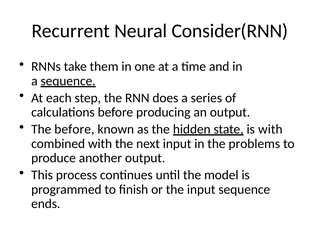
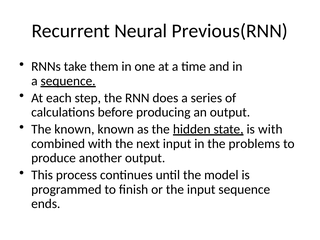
Consider(RNN: Consider(RNN -> Previous(RNN (230, 31)
The before: before -> known (74, 129)
